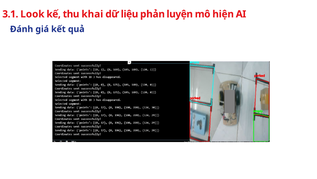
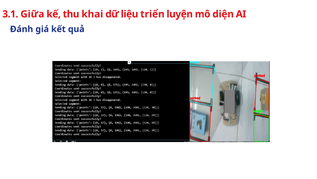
Look: Look -> Giữa (32, 14)
phản: phản -> triển (152, 14)
hiện: hiện -> diện (223, 14)
